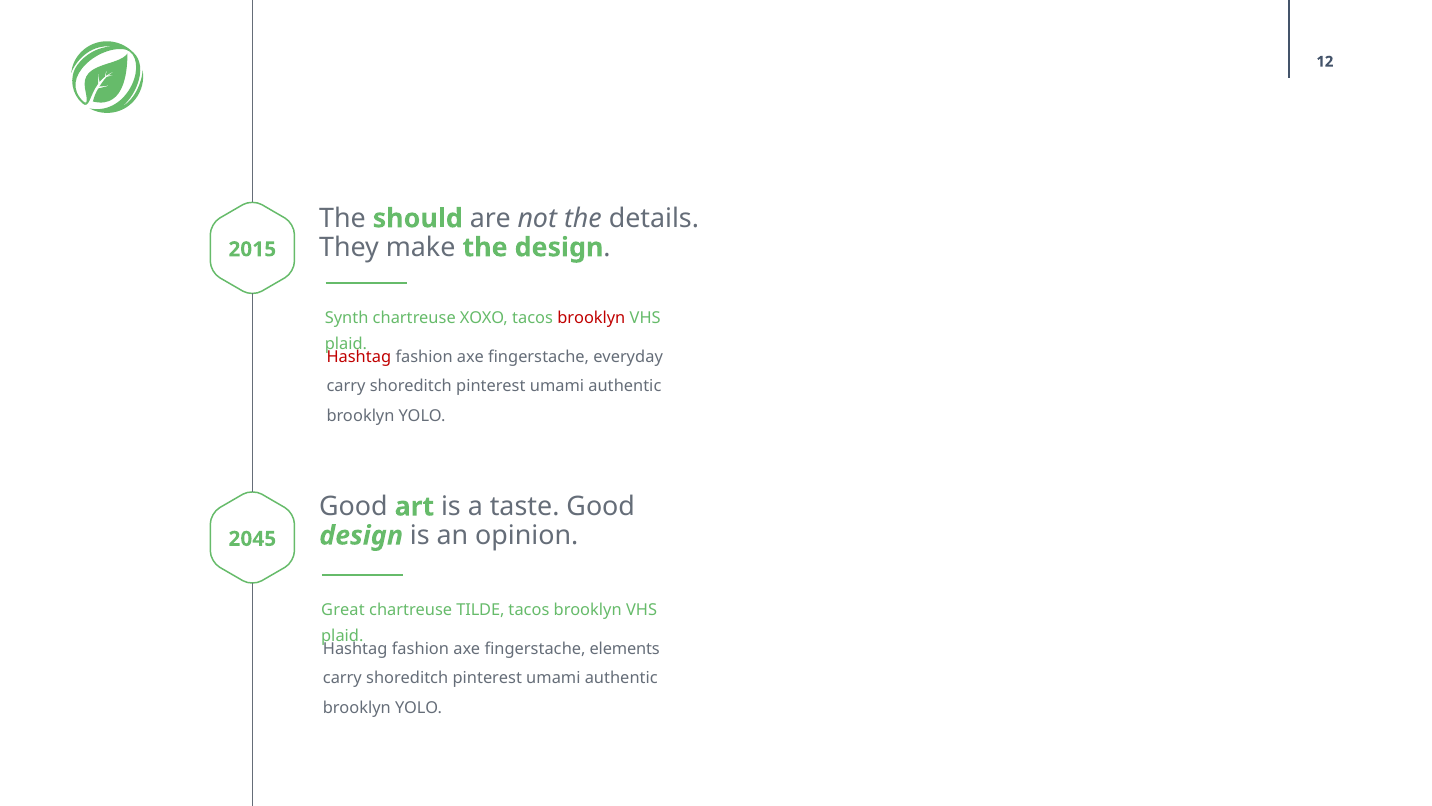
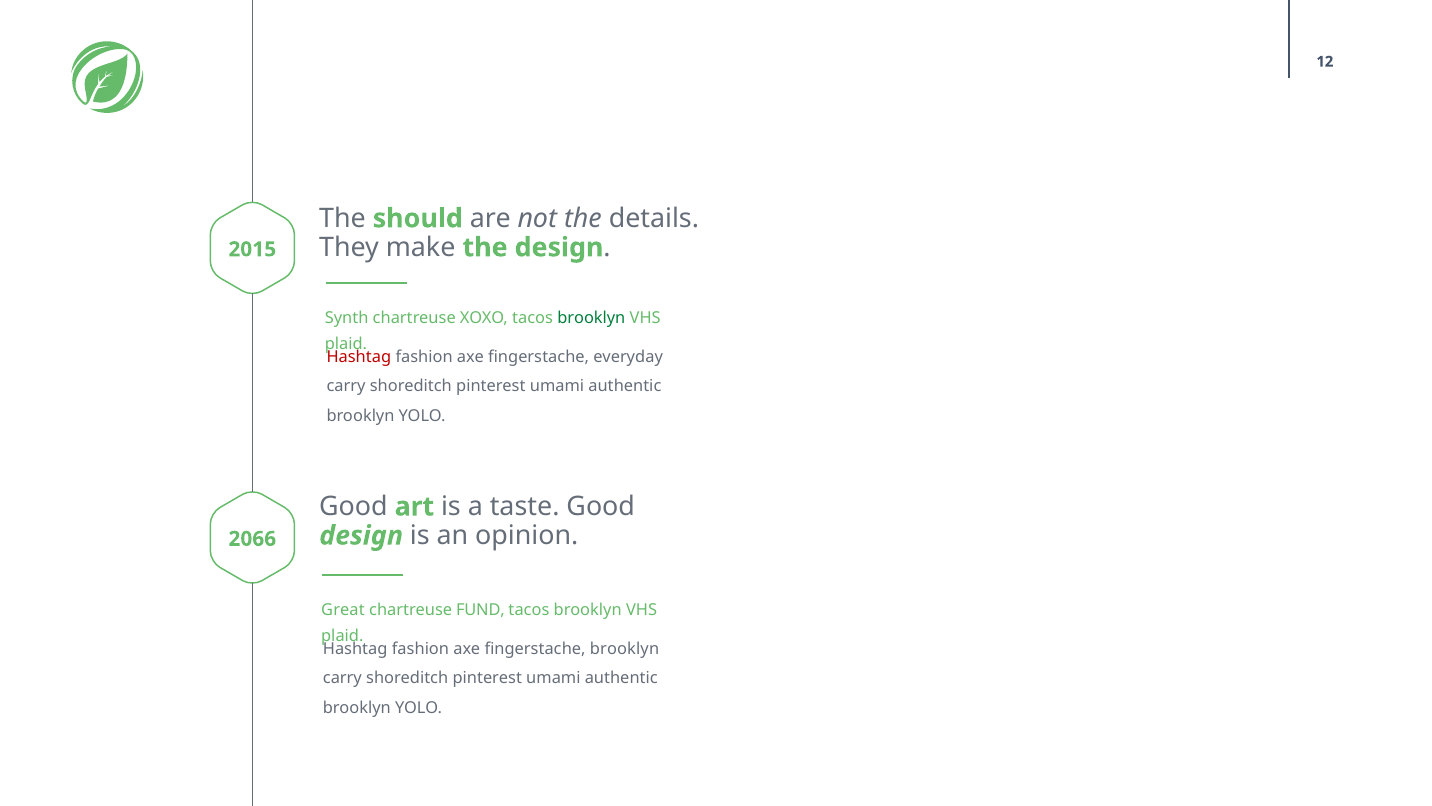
brooklyn colour: red -> green (591, 318)
2045: 2045 -> 2066 (252, 539)
TILDE: TILDE -> FUND (480, 610)
fingerstache elements: elements -> brooklyn (624, 648)
